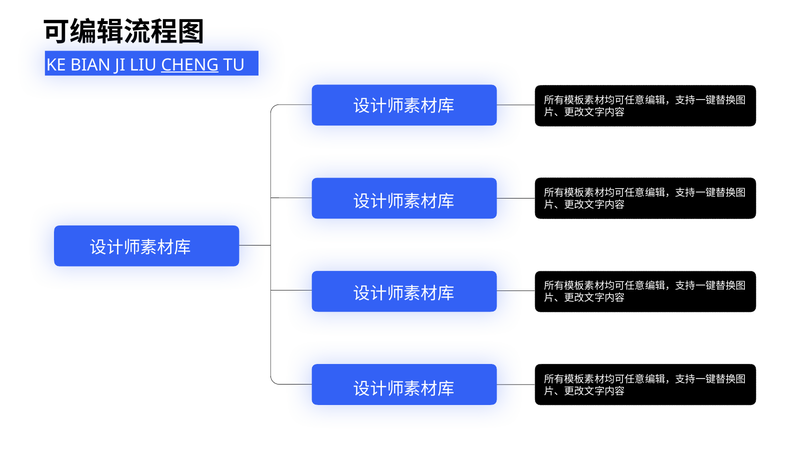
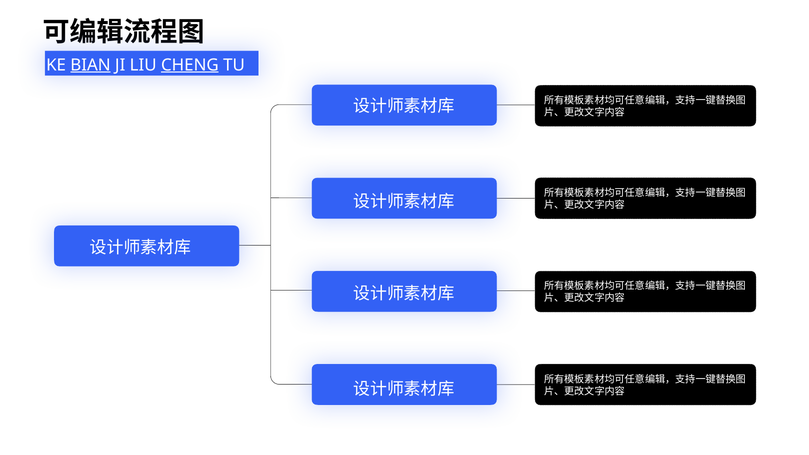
BIAN underline: none -> present (90, 65)
